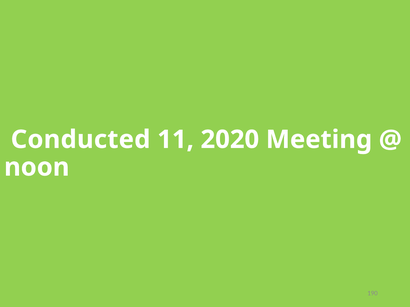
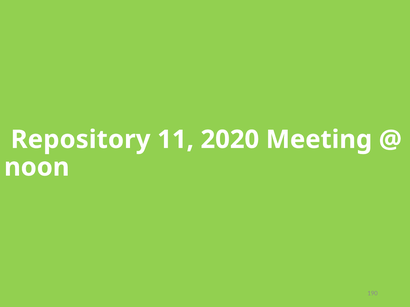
Conducted: Conducted -> Repository (81, 140)
